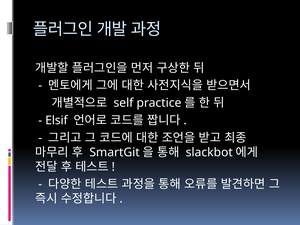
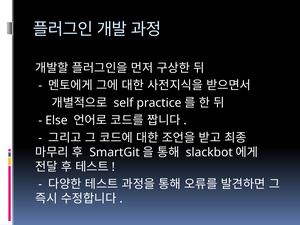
Elsif: Elsif -> Else (56, 120)
